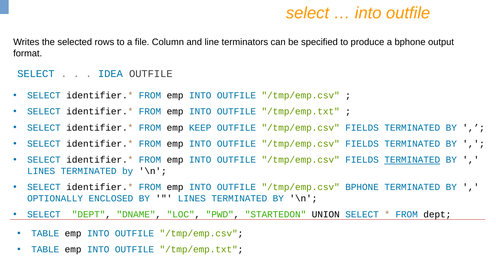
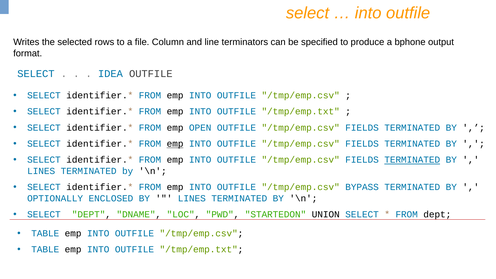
KEEP: KEEP -> OPEN (200, 128)
emp underline: none -> present (175, 144)
/tmp/emp.csv BPHONE: BPHONE -> BYPASS (362, 187)
